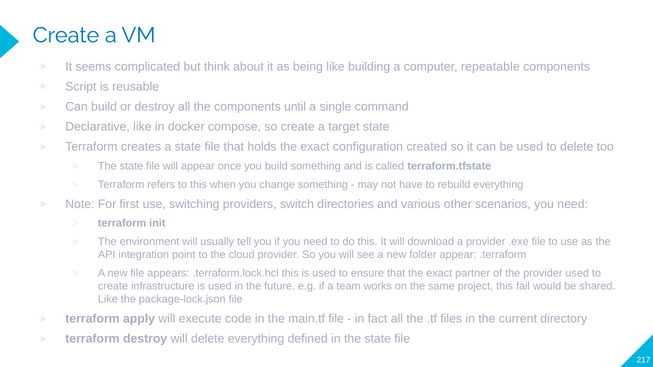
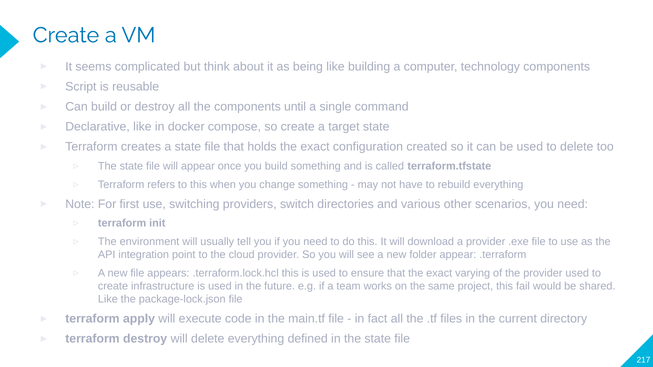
repeatable: repeatable -> technology (490, 67)
partner: partner -> varying (473, 273)
